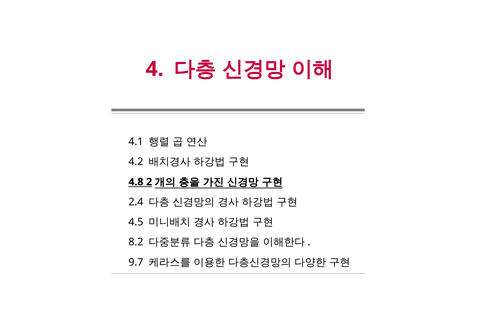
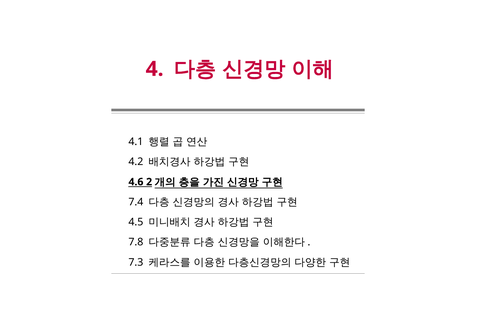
4.8: 4.8 -> 4.6 (136, 182)
2.4: 2.4 -> 7.4 (136, 202)
8.2: 8.2 -> 7.8 (136, 242)
9.7: 9.7 -> 7.3 (136, 262)
